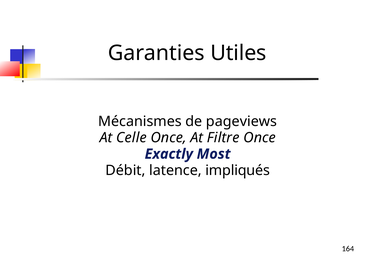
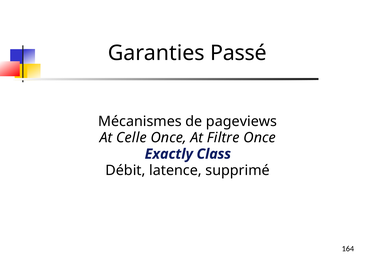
Utiles: Utiles -> Passé (238, 53)
Most: Most -> Class (214, 154)
impliqués: impliqués -> supprimé (238, 170)
